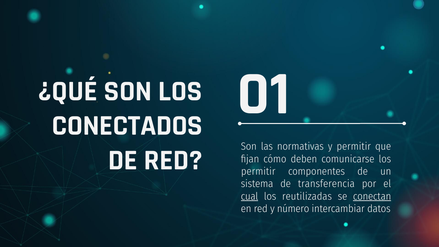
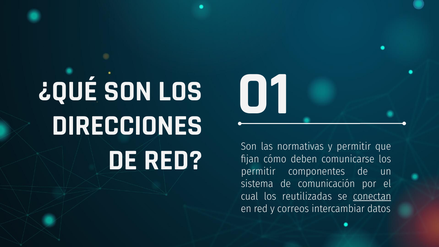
CONECTADOS: CONECTADOS -> DIRECCIONES (127, 125)
transferencia: transferencia -> comunicación (326, 184)
cual underline: present -> none (250, 196)
número: número -> correos (293, 209)
